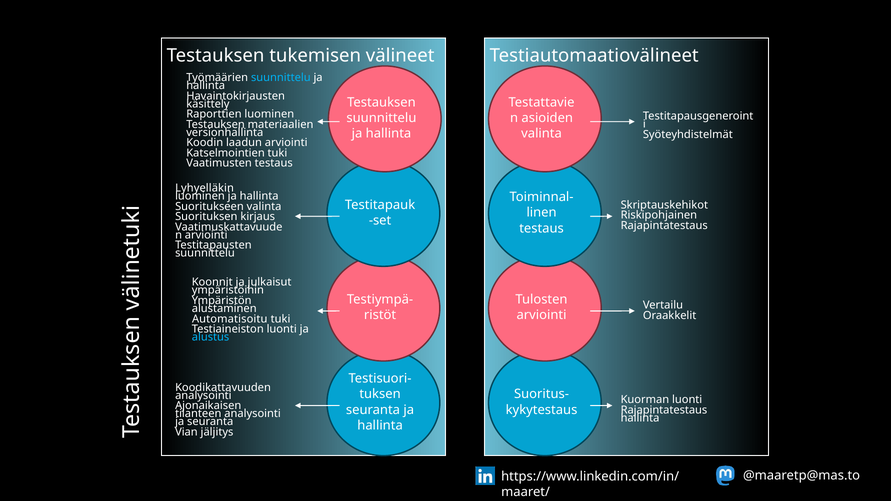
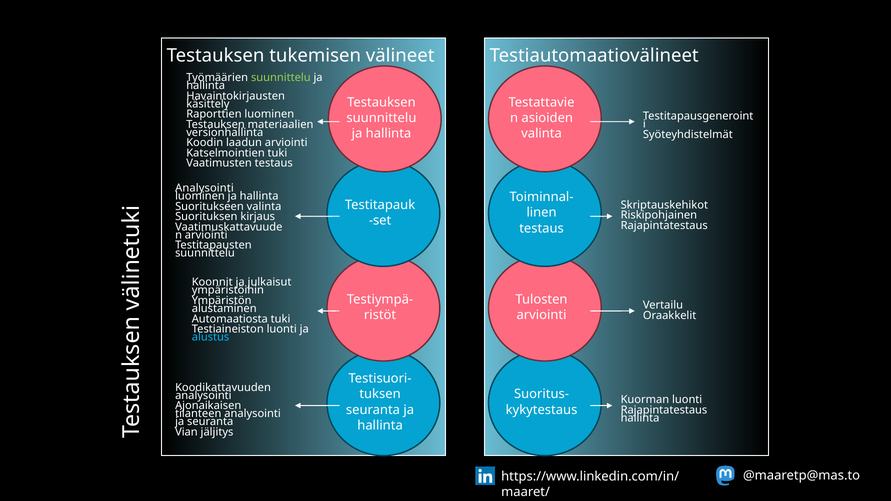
suunnittelu colour: light blue -> light green (281, 78)
Lyhyelläkin: Lyhyelläkin -> Analysointi (205, 188)
Automatisoitu: Automatisoitu -> Automaatiosta (230, 319)
